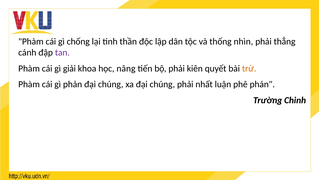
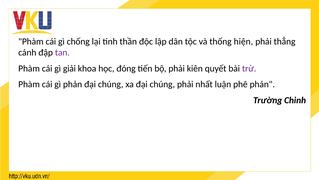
nhìn: nhìn -> hiện (243, 41)
nâng: nâng -> đóng (126, 68)
trừ colour: orange -> purple (249, 68)
